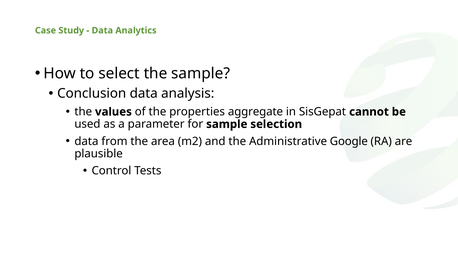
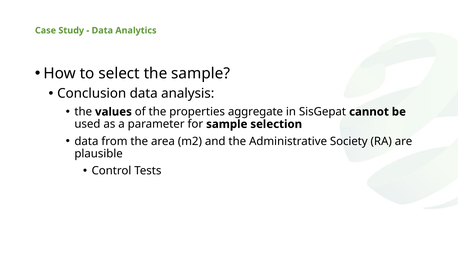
Google: Google -> Society (349, 141)
